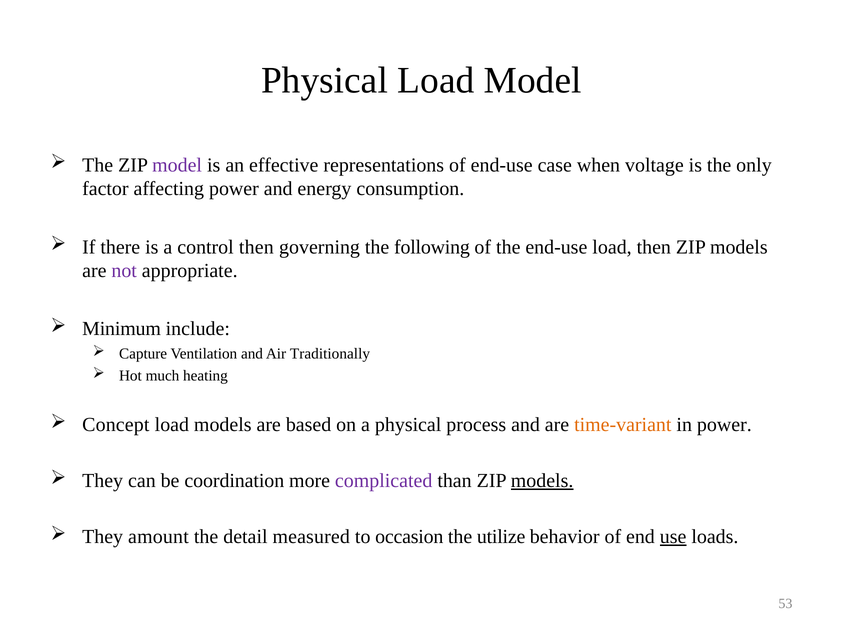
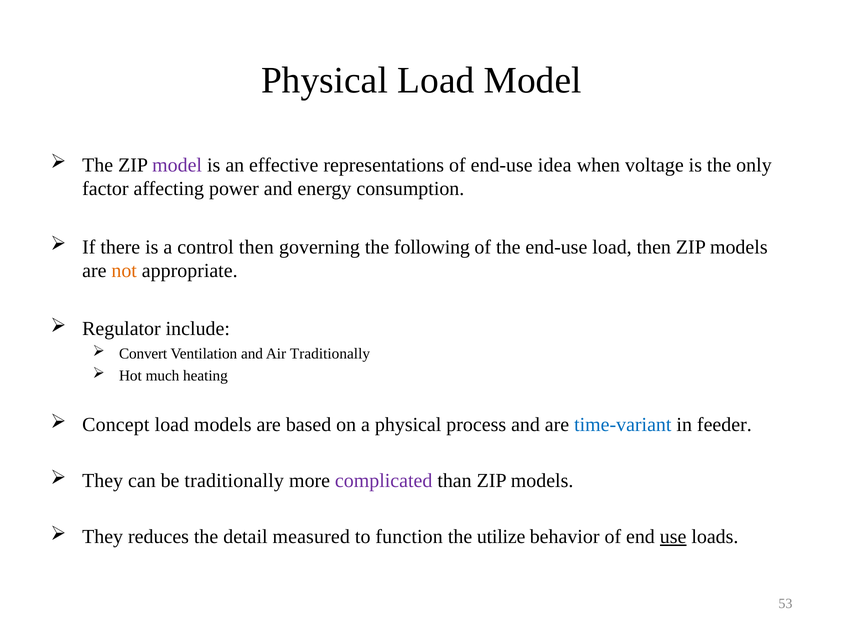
case: case -> idea (555, 165)
not colour: purple -> orange (124, 271)
Minimum: Minimum -> Regulator (121, 329)
Capture: Capture -> Convert (143, 354)
time-variant colour: orange -> blue (623, 425)
in power: power -> feeder (724, 425)
be coordination: coordination -> traditionally (234, 481)
models underline: present -> none (542, 481)
amount: amount -> reduces (159, 537)
occasion: occasion -> function (409, 537)
